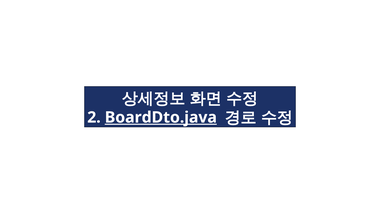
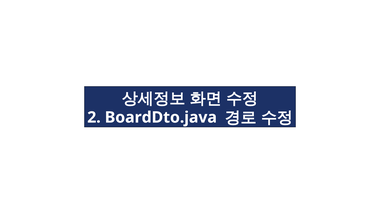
BoardDto.java underline: present -> none (161, 117)
